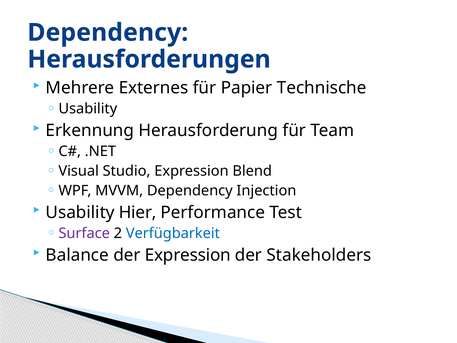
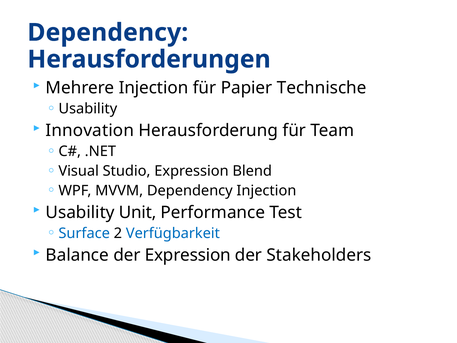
Mehrere Externes: Externes -> Injection (153, 88)
Erkennung: Erkennung -> Innovation (90, 130)
Hier: Hier -> Unit (138, 212)
Surface colour: purple -> blue (84, 233)
